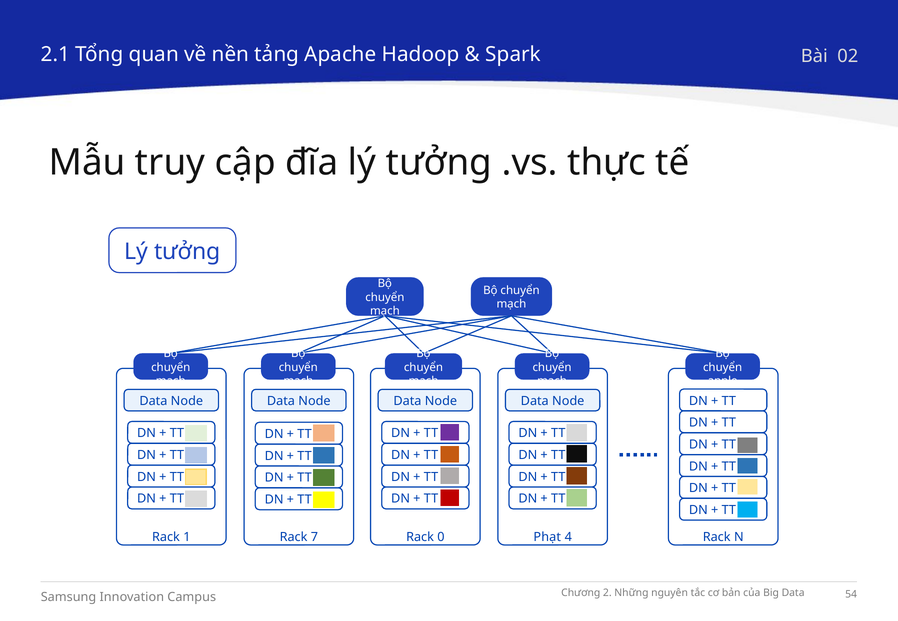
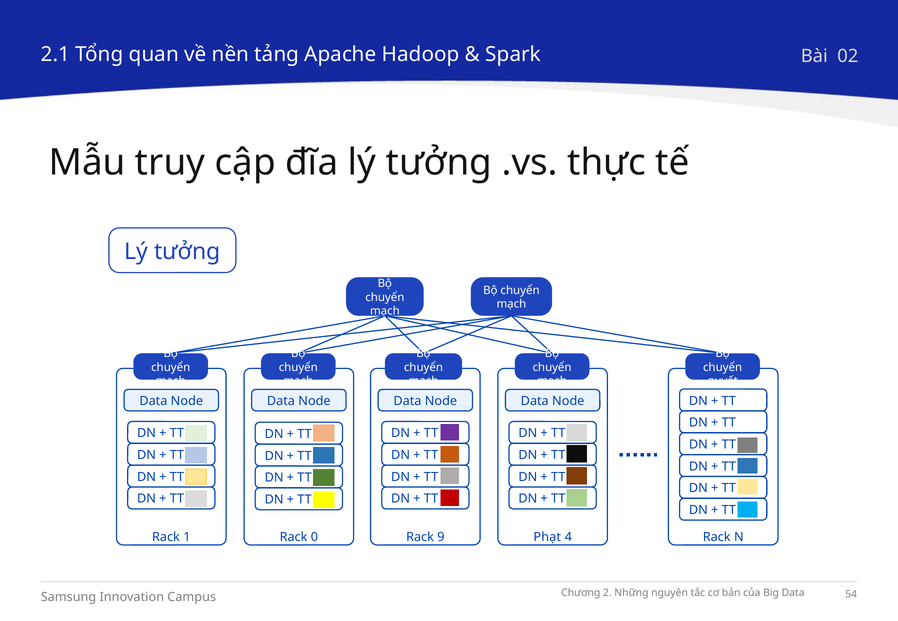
apple: apple -> quyết (723, 382)
7: 7 -> 0 (314, 538)
0: 0 -> 9 (441, 538)
